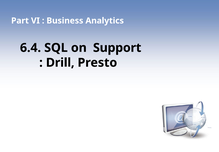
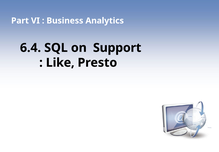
Drill: Drill -> Like (60, 62)
